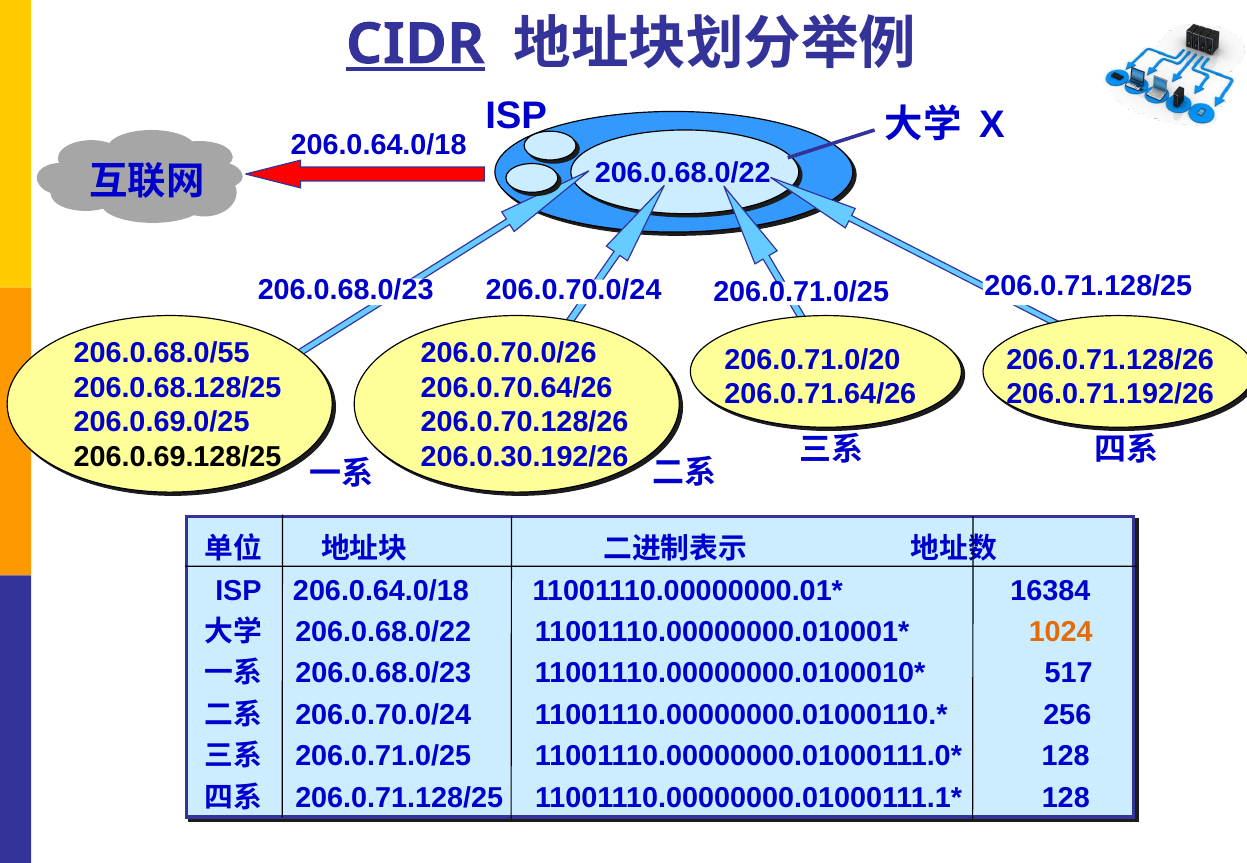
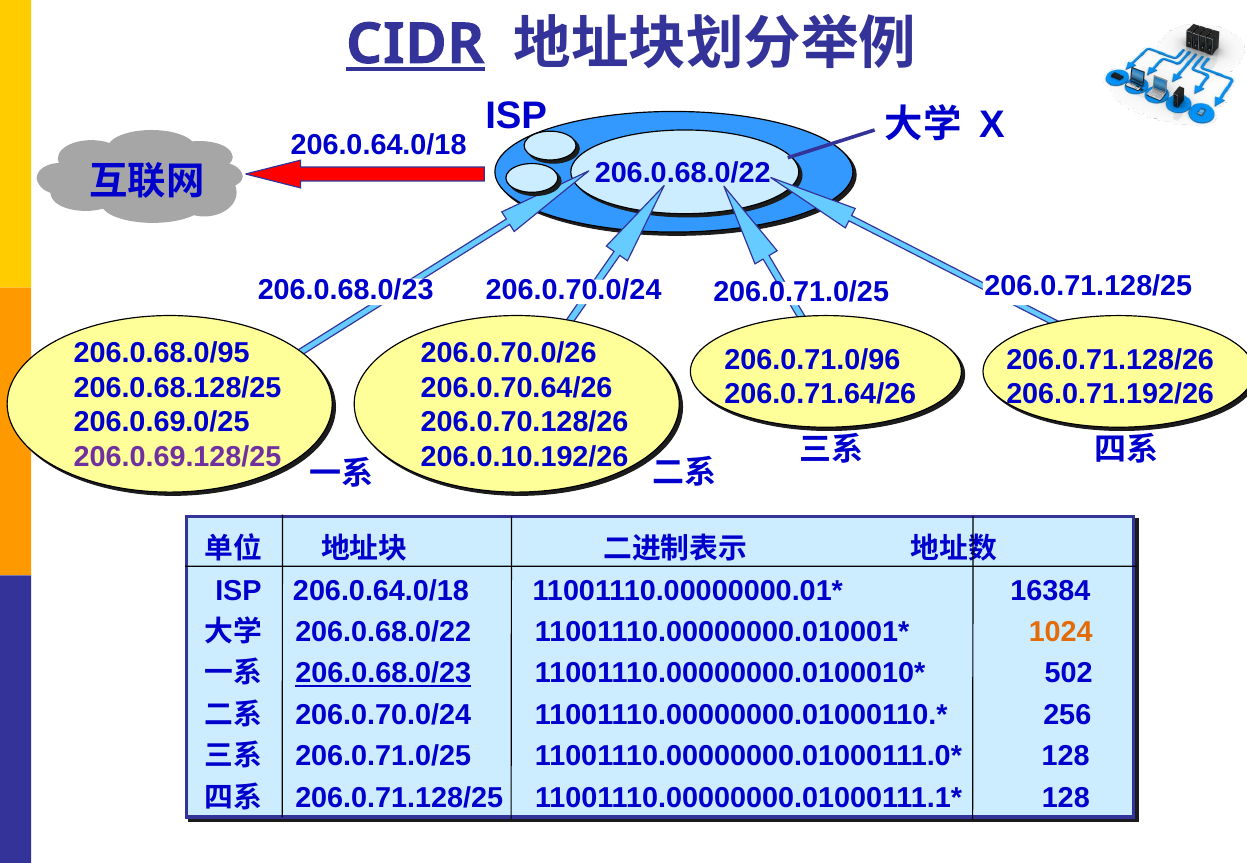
206.0.68.0/55: 206.0.68.0/55 -> 206.0.68.0/95 (162, 354)
206.0.71.0/20: 206.0.71.0/20 -> 206.0.71.0/96 (812, 360)
206.0.69.128/25 colour: black -> purple (178, 457)
206.0.30.192/26: 206.0.30.192/26 -> 206.0.10.192/26 (525, 457)
206.0.68.0/23 underline: none -> present (383, 674)
517: 517 -> 502 (1069, 674)
